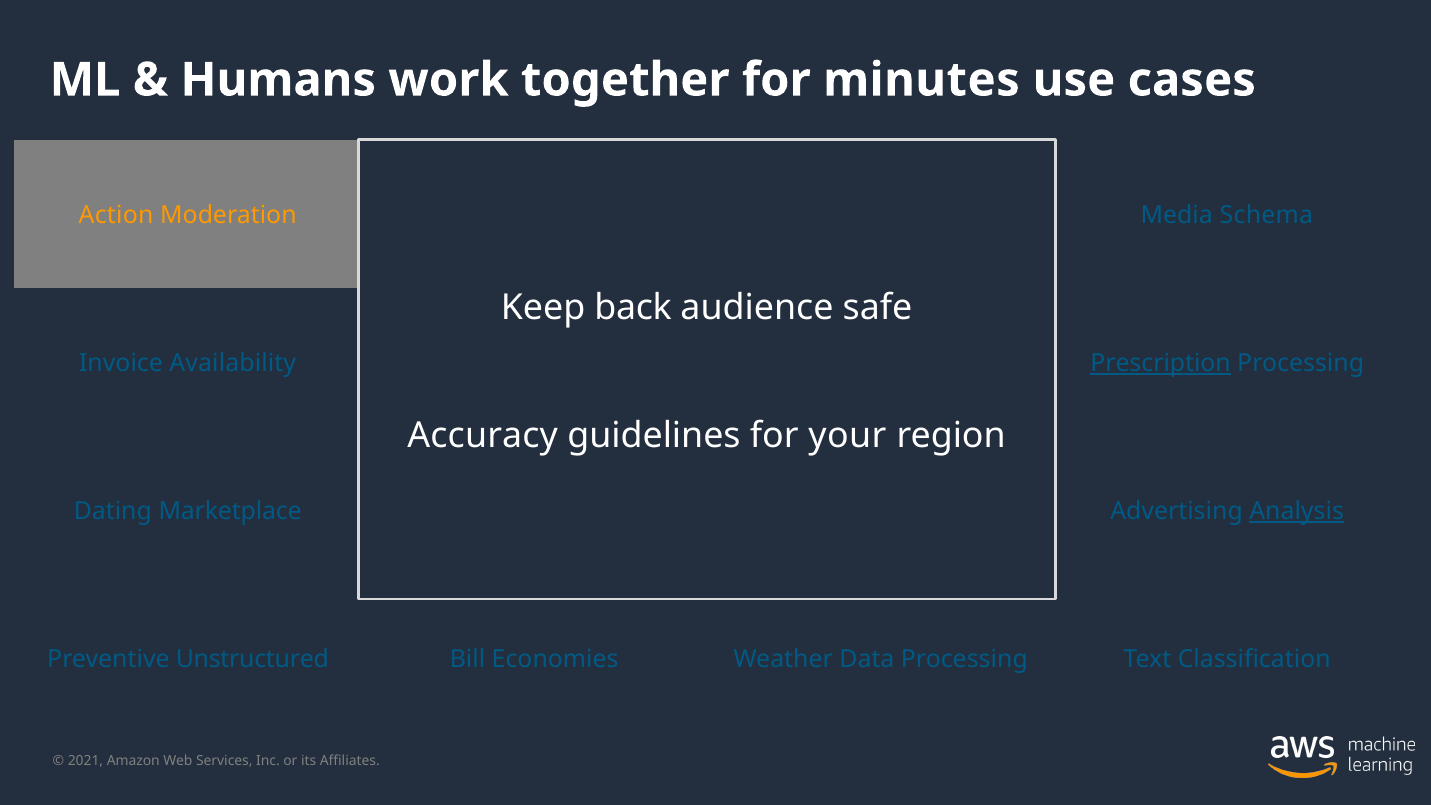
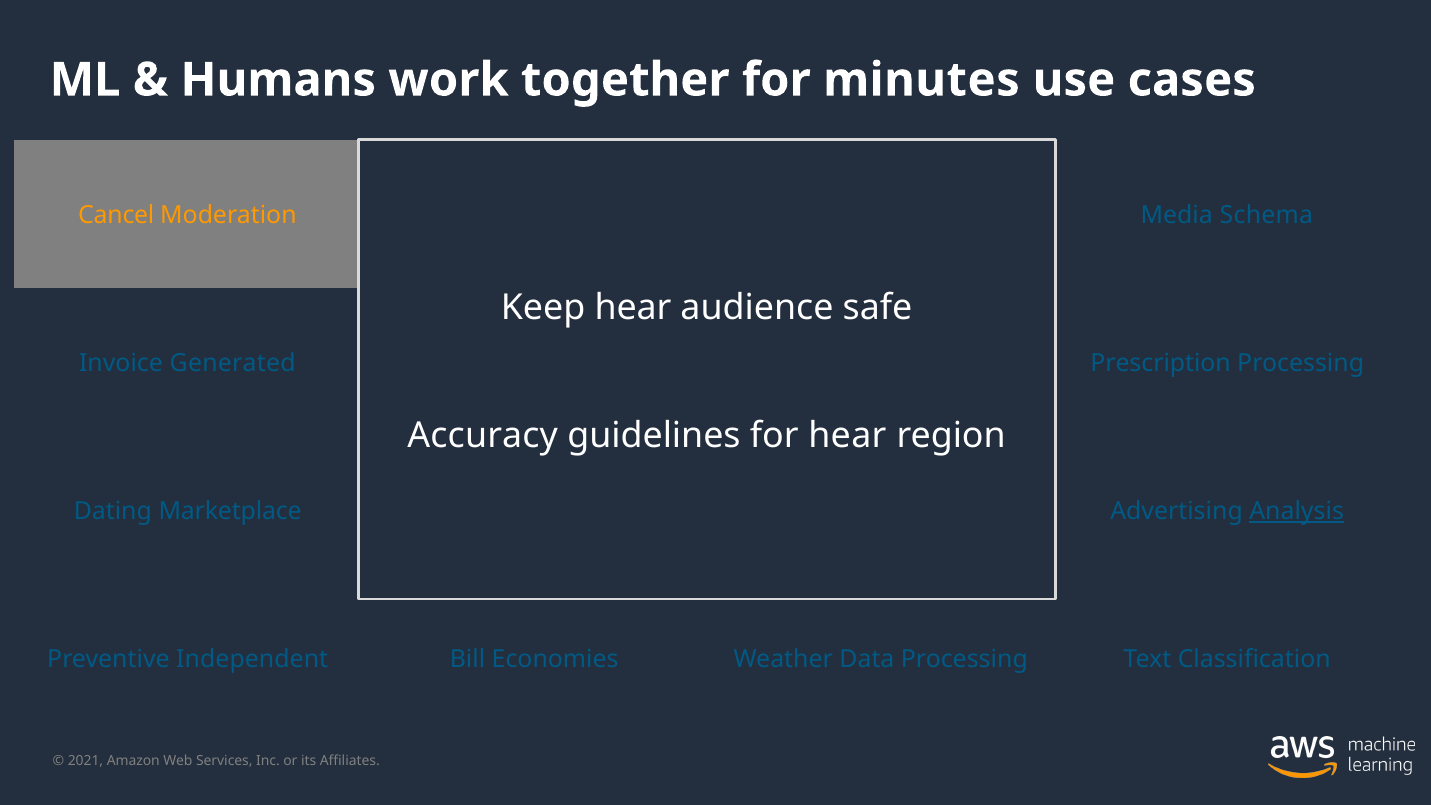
Action: Action -> Cancel (116, 215)
Keep back: back -> hear (633, 307)
Availability: Availability -> Generated (233, 363)
Prescription underline: present -> none (1161, 363)
for your: your -> hear (847, 436)
Unstructured: Unstructured -> Independent (252, 660)
